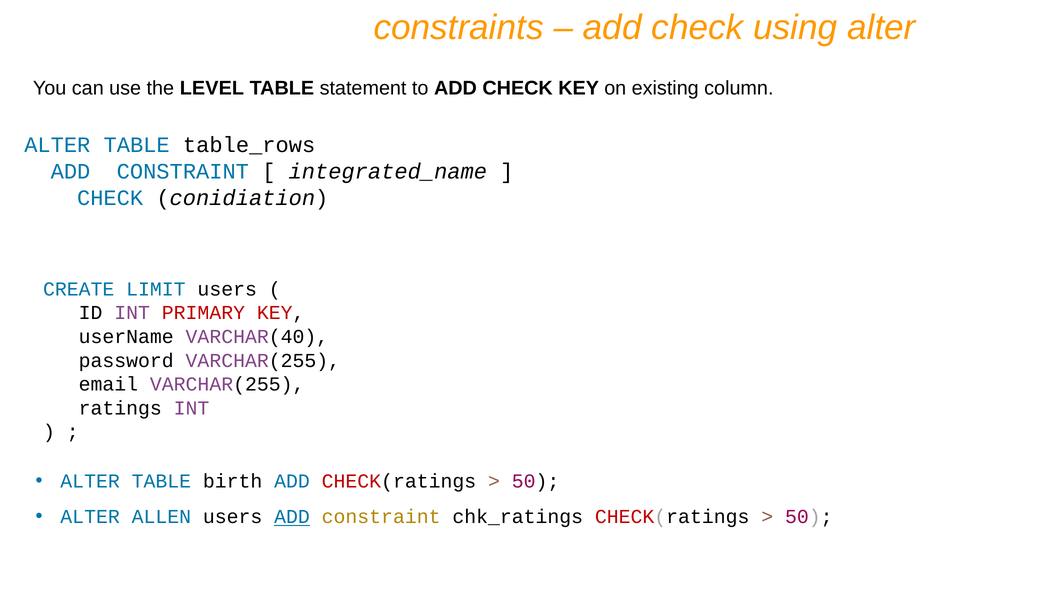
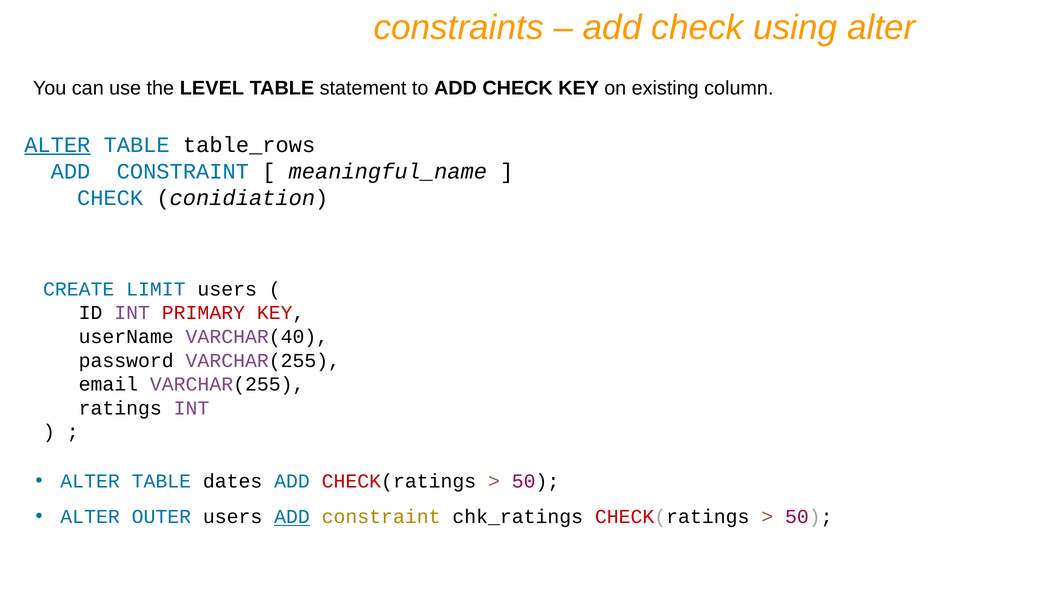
ALTER underline: none -> present (57, 145)
integrated_name: integrated_name -> meaningful_name (388, 171)
birth: birth -> dates (233, 481)
ALLEN: ALLEN -> OUTER (161, 517)
